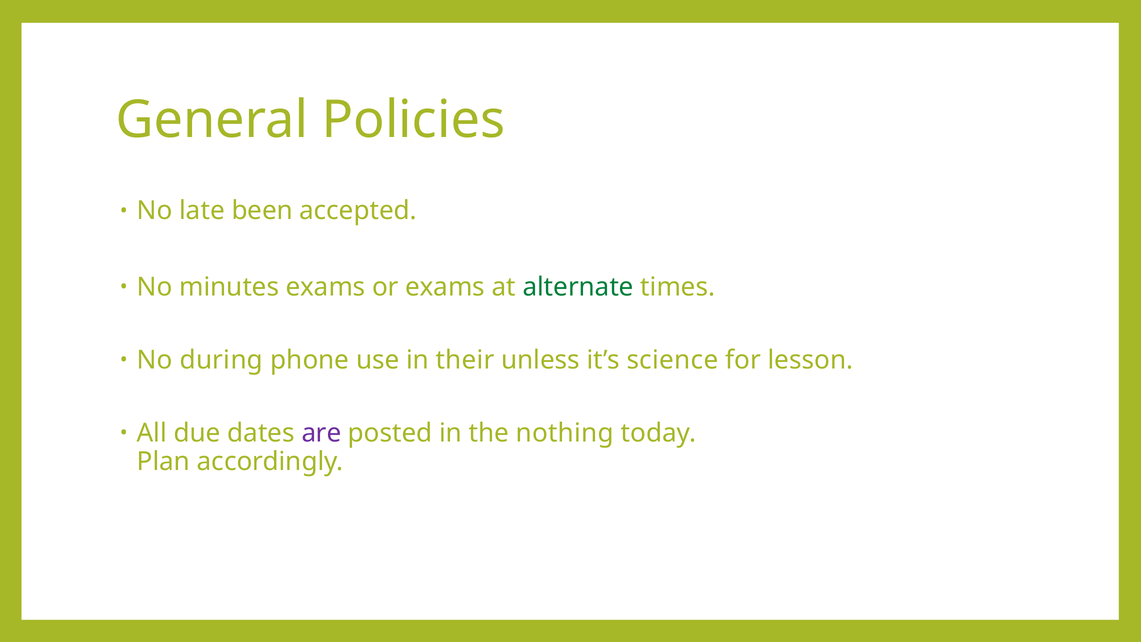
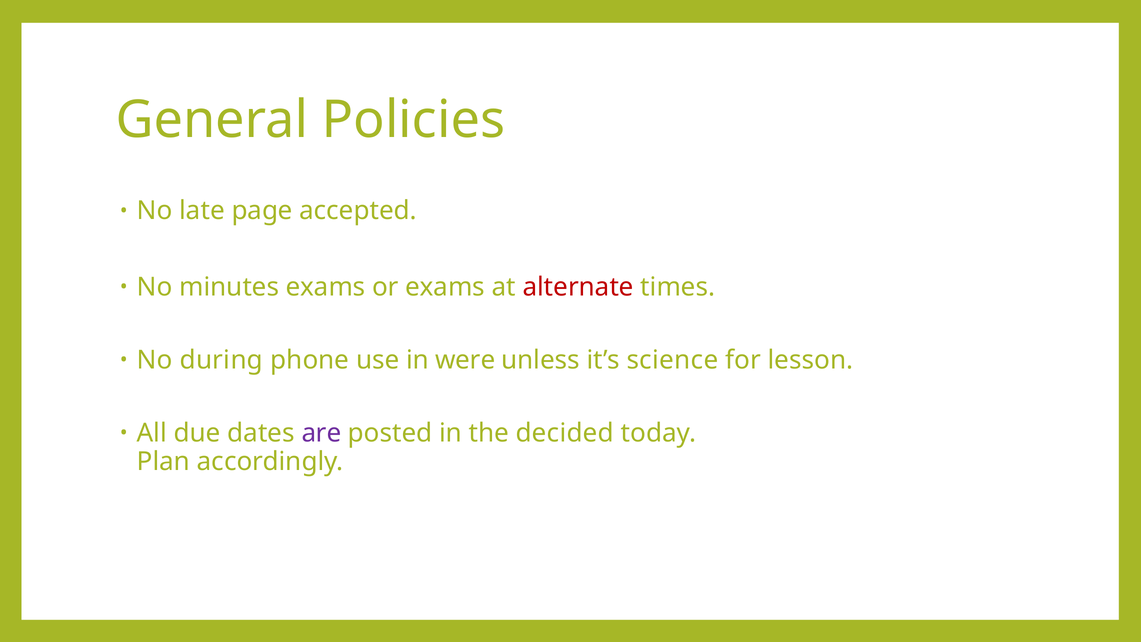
been: been -> page (262, 211)
alternate colour: green -> red (578, 287)
their: their -> were (465, 360)
nothing: nothing -> decided (565, 433)
